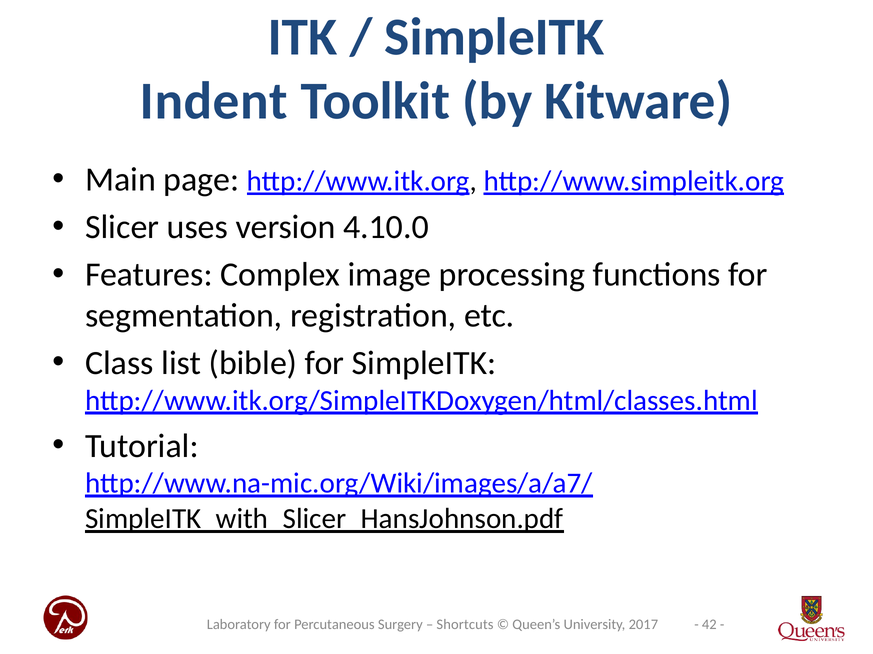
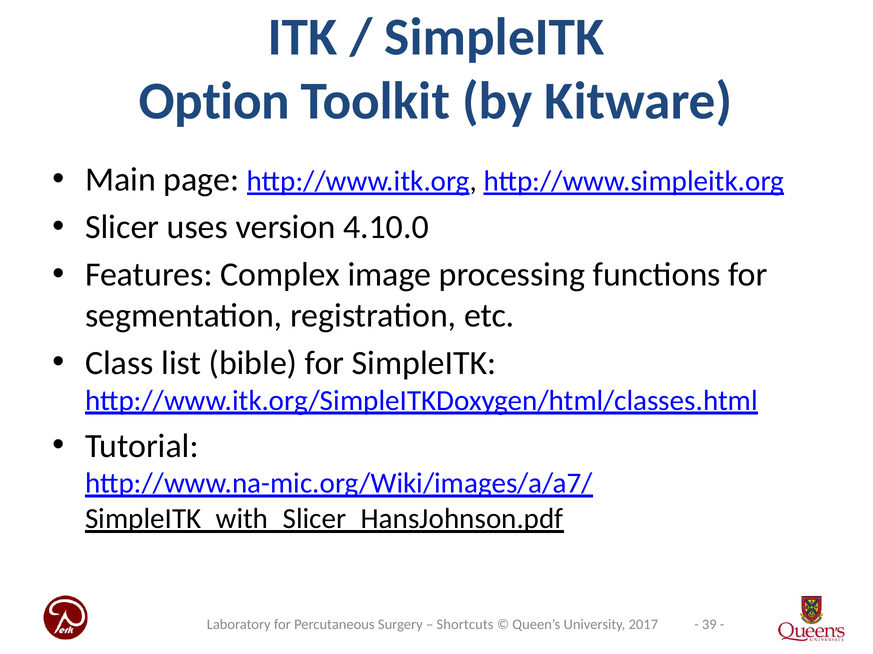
Indent: Indent -> Option (214, 101)
42: 42 -> 39 (709, 625)
